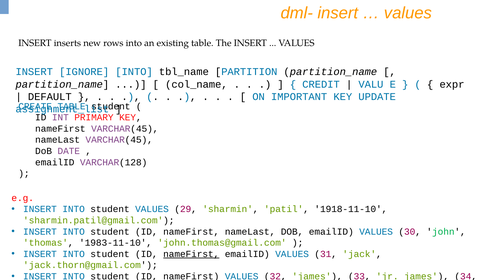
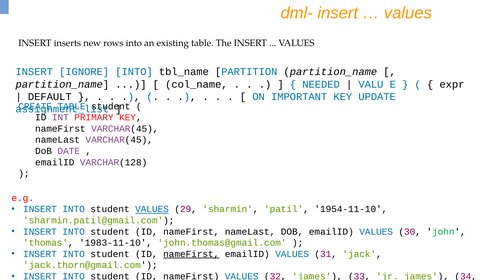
CREDIT: CREDIT -> NEEDED (321, 84)
VALUES underline: none -> present (152, 209)
1918-11-10: 1918-11-10 -> 1954-11-10 (351, 209)
